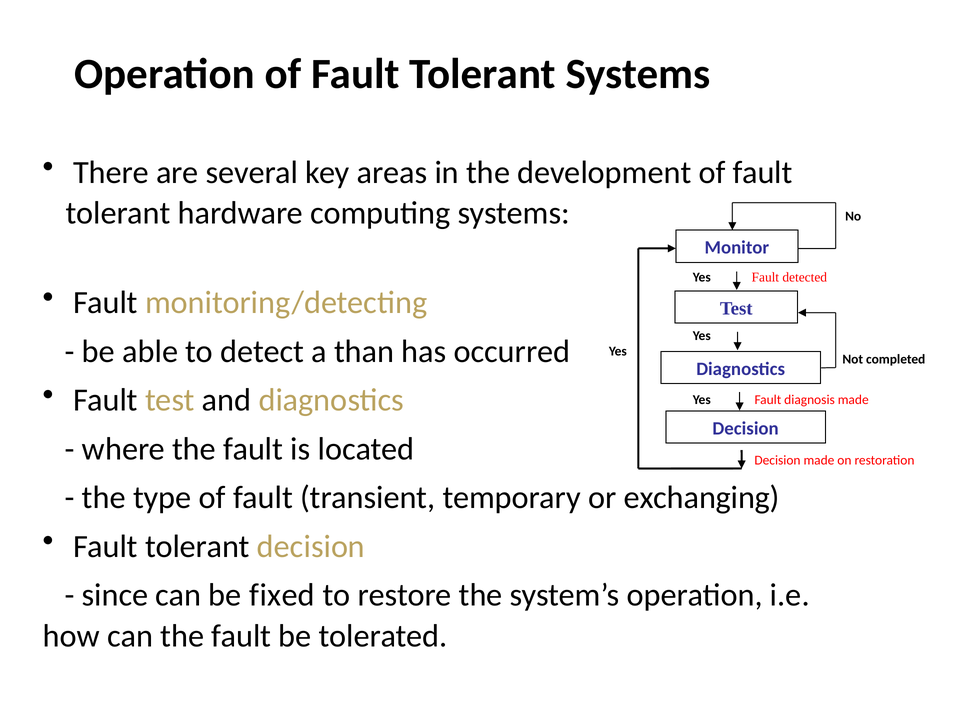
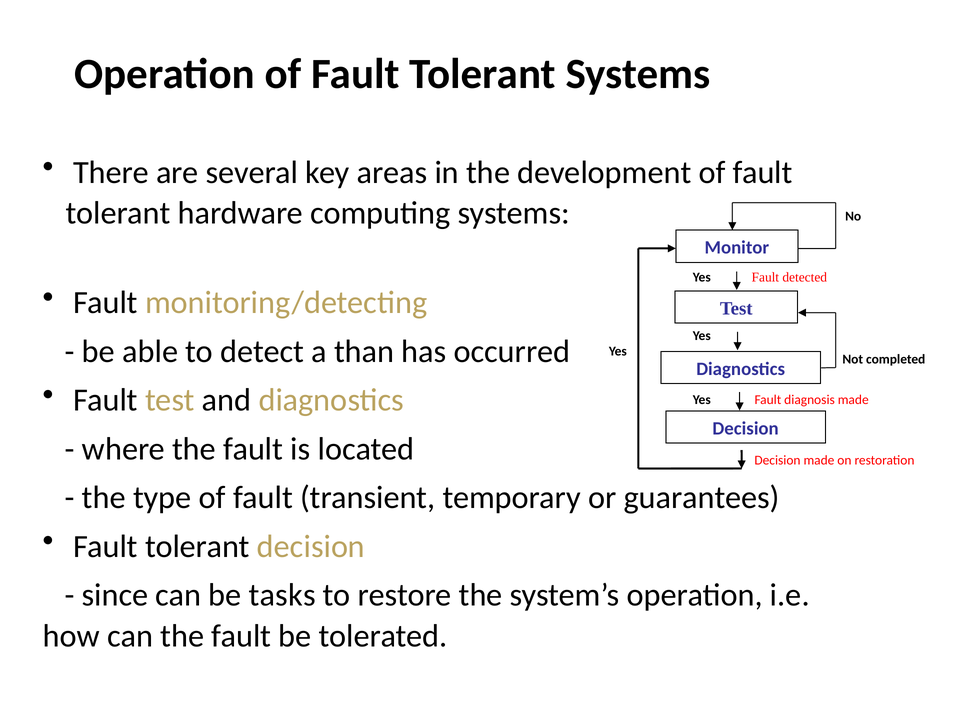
exchanging: exchanging -> guarantees (702, 498)
fixed: fixed -> tasks (282, 595)
